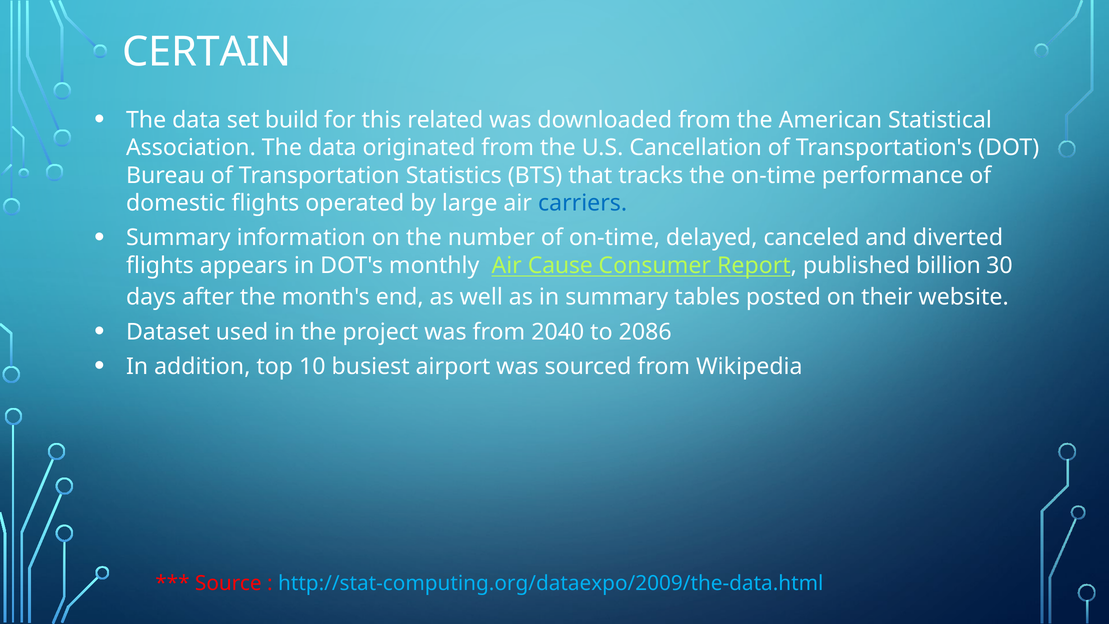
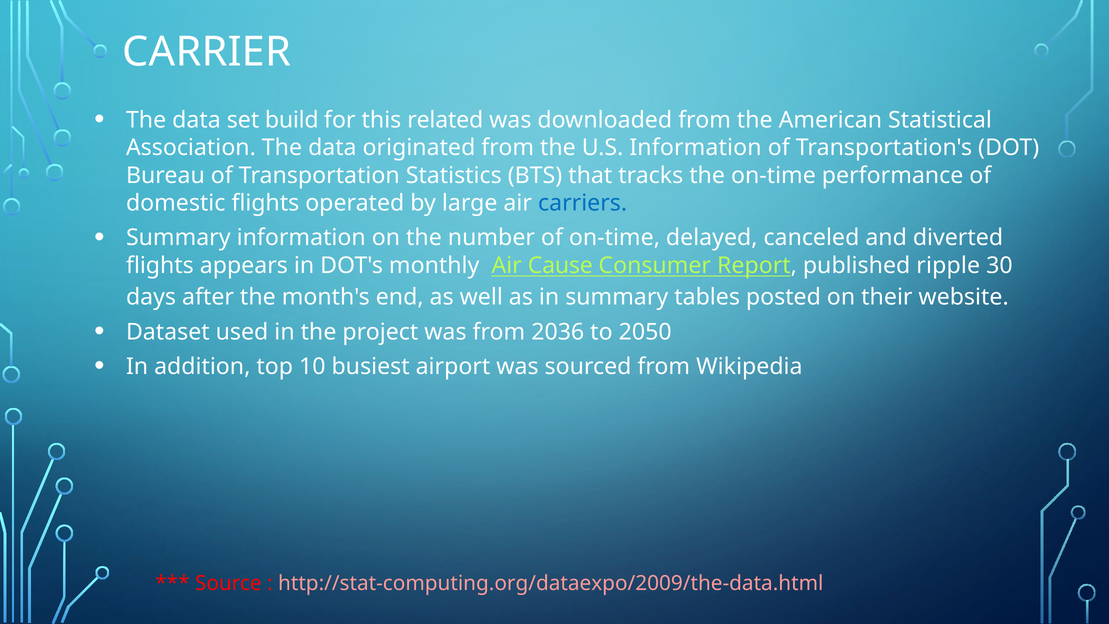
CERTAIN: CERTAIN -> CARRIER (207, 52)
U.S Cancellation: Cancellation -> Information (696, 148)
billion: billion -> ripple (948, 266)
2040: 2040 -> 2036 (558, 332)
2086: 2086 -> 2050 (645, 332)
http://stat-computing.org/dataexpo/2009/the-data.html colour: light blue -> pink (551, 583)
